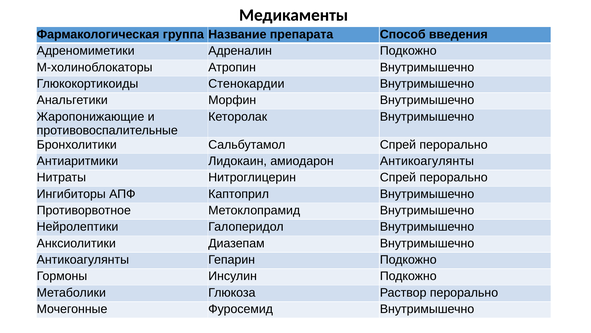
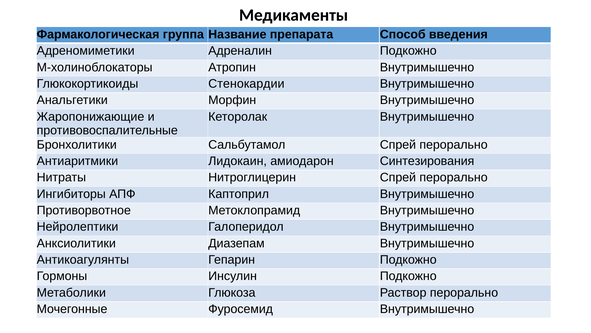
амиодарон Антикоагулянты: Антикоагулянты -> Синтезирования (427, 161)
